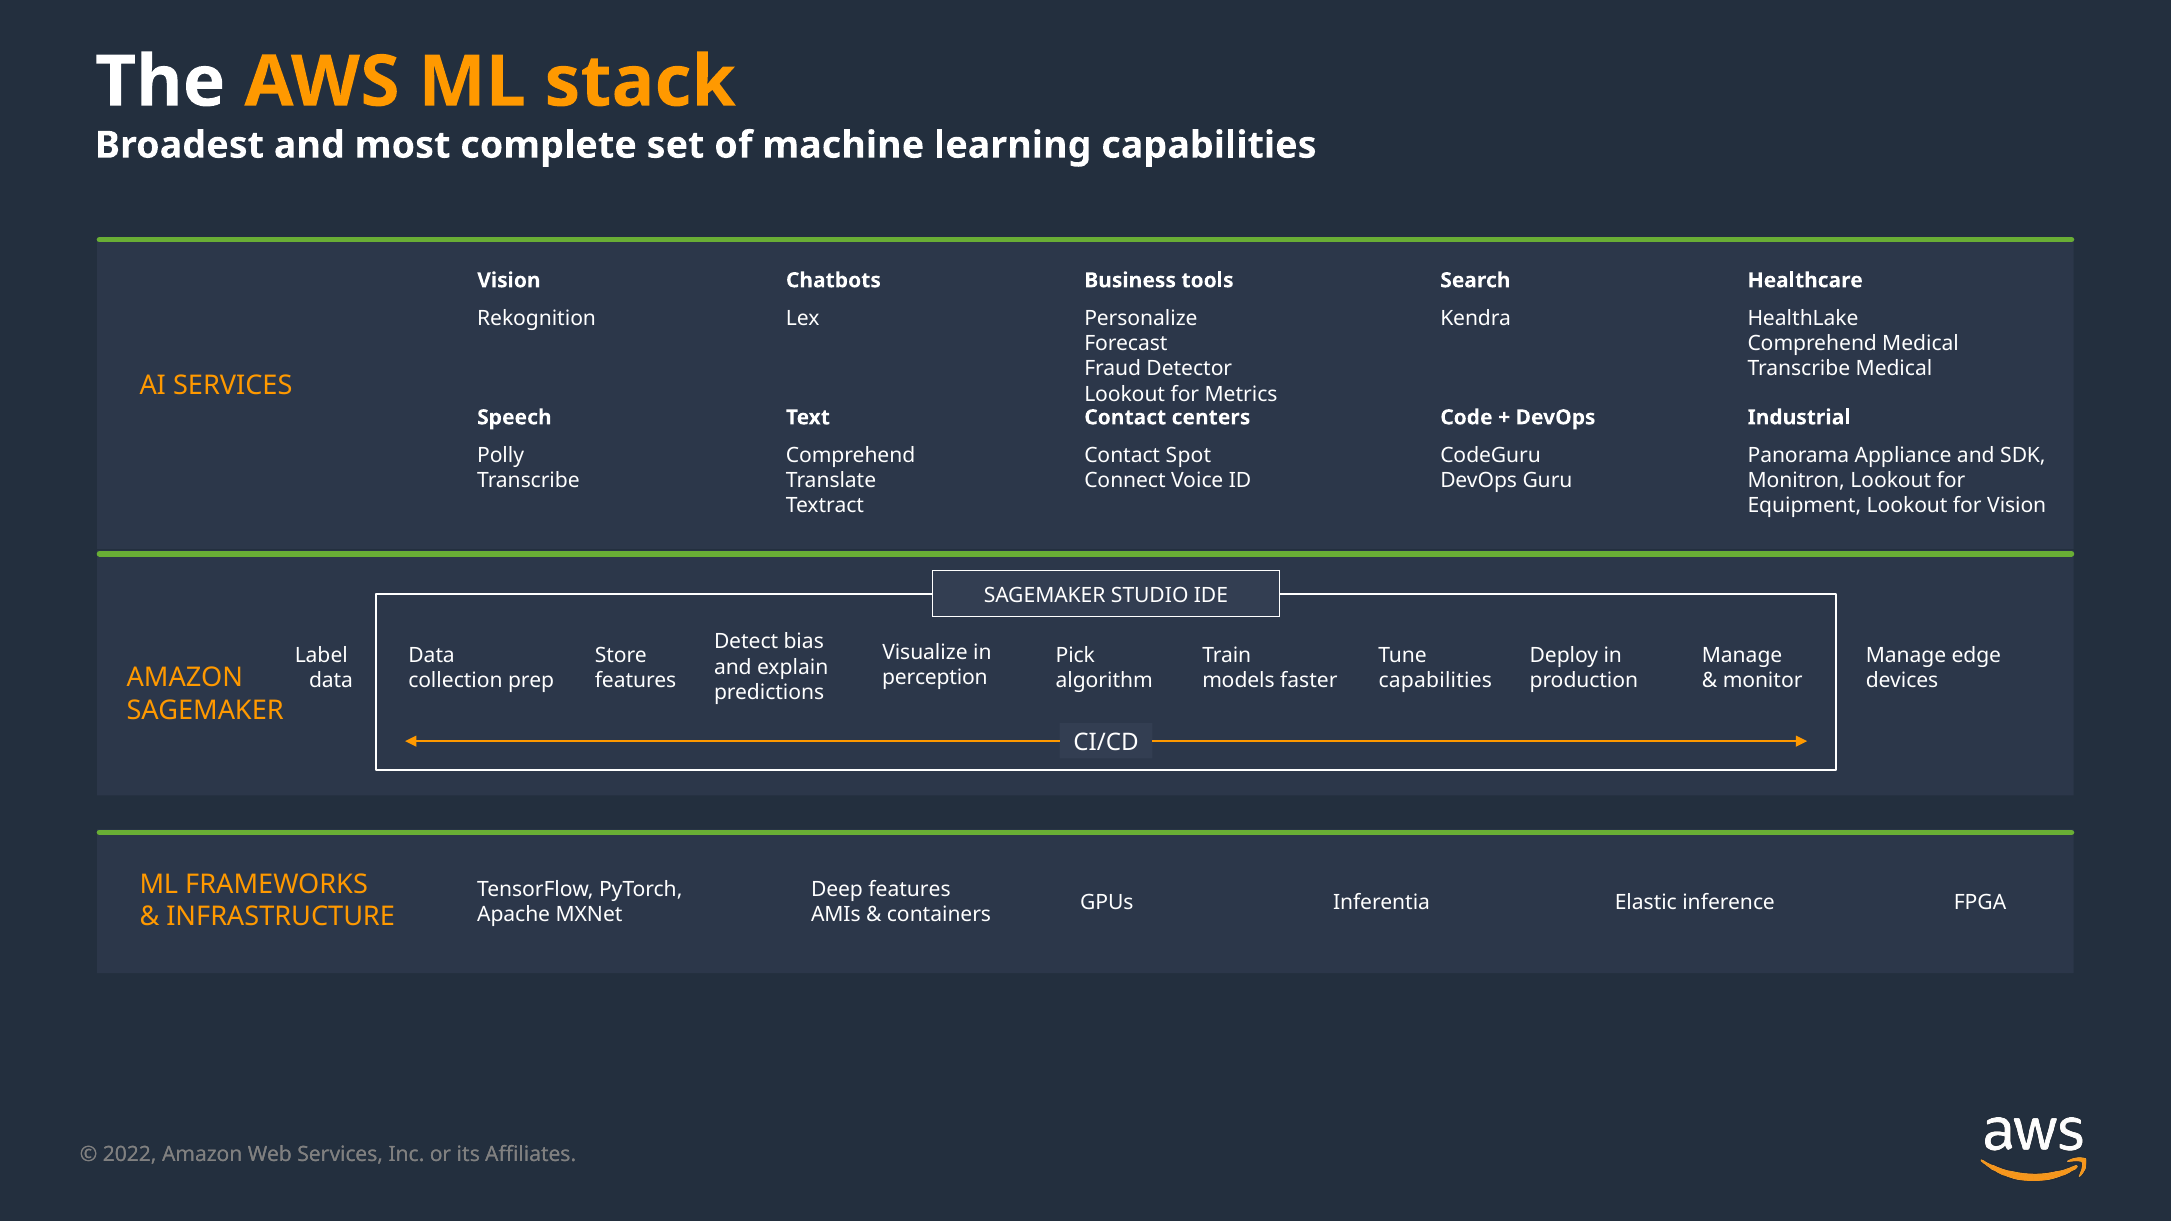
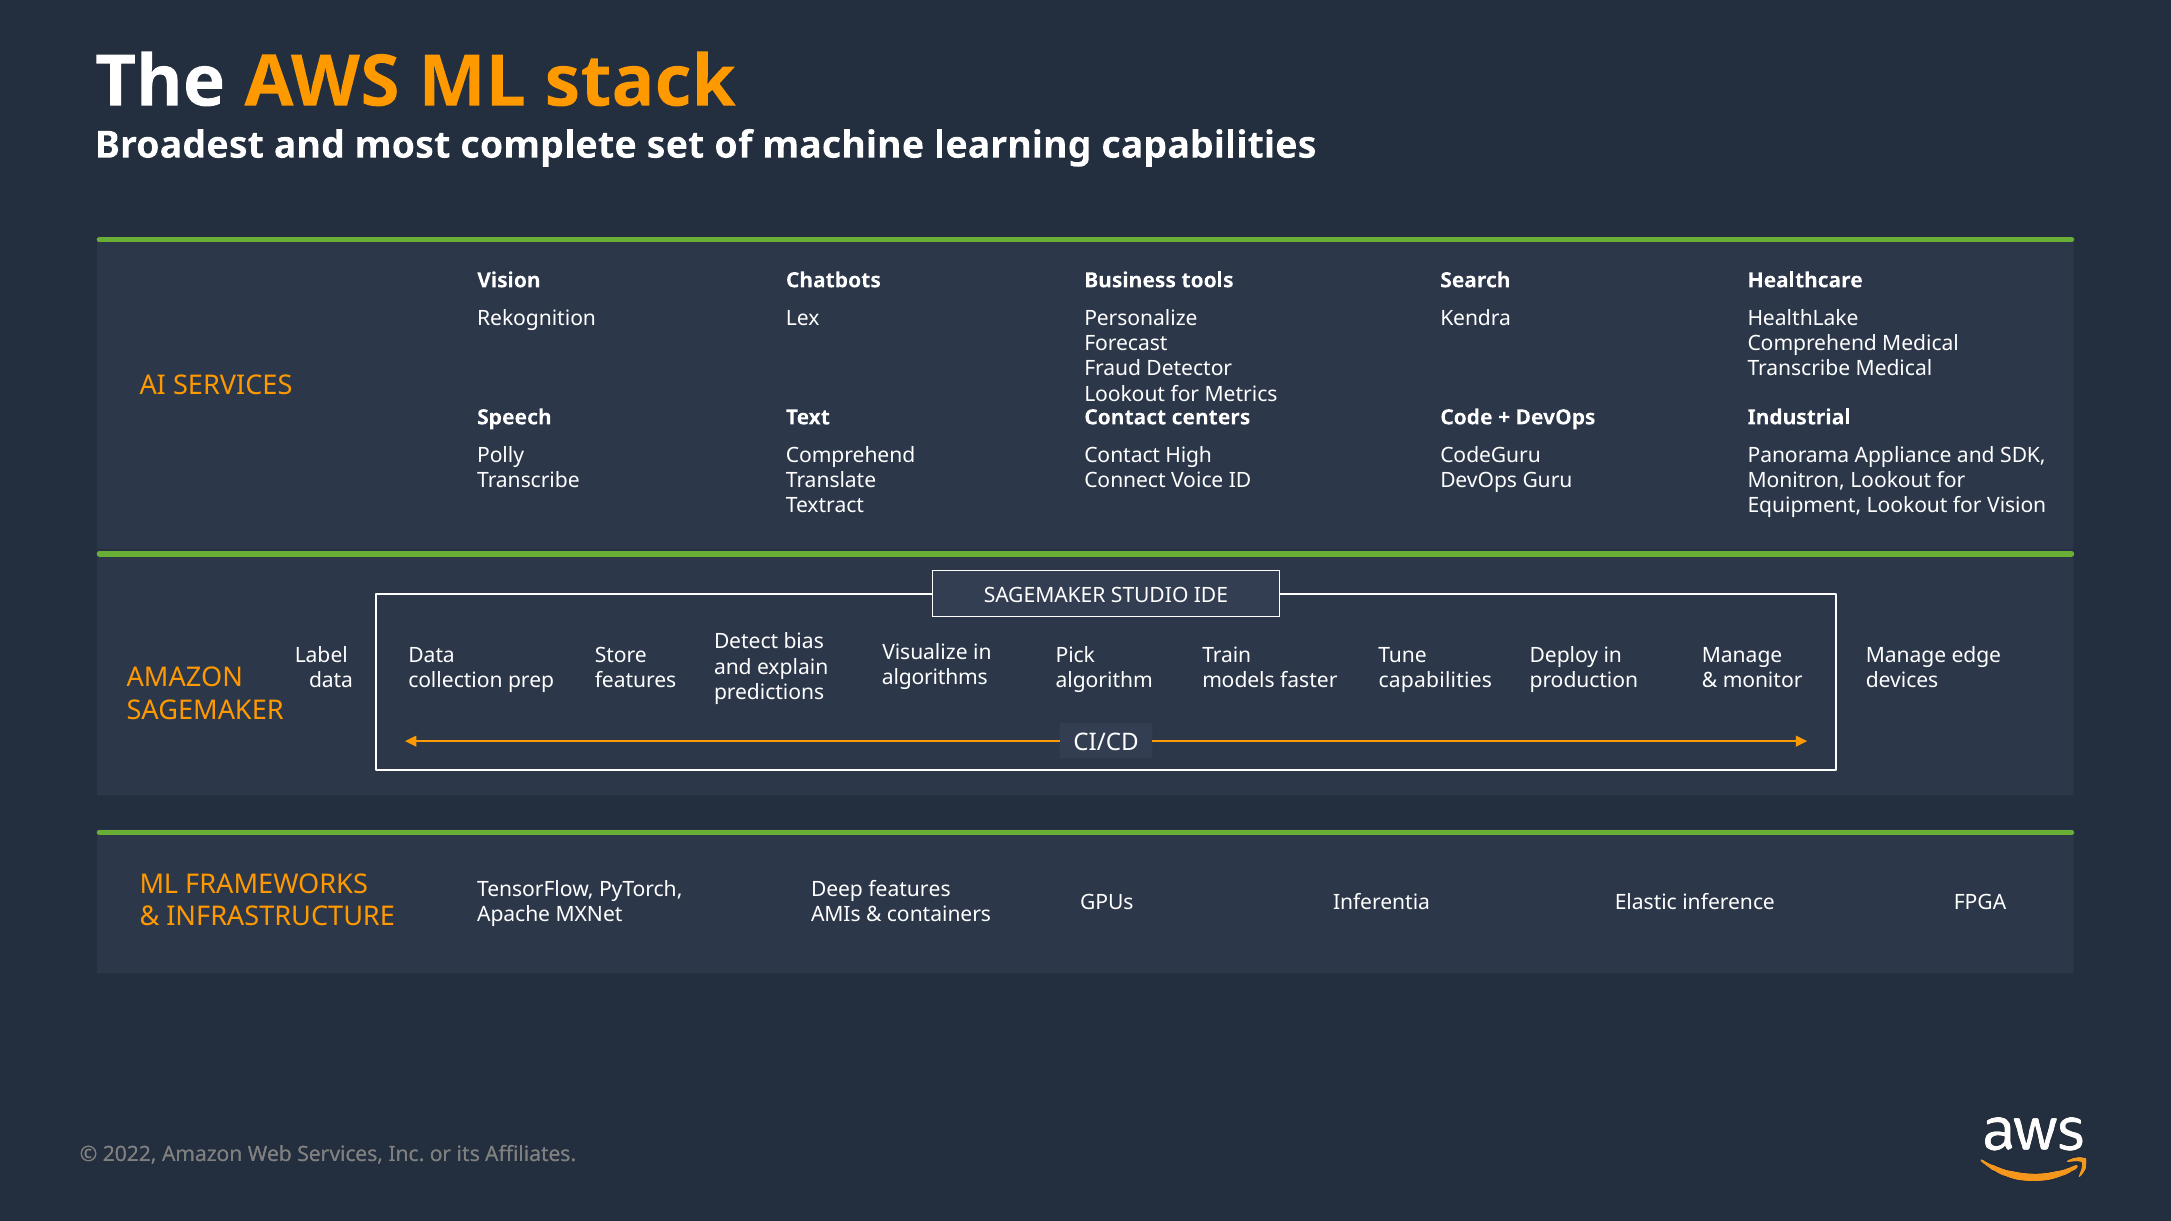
Spot: Spot -> High (1189, 455)
perception: perception -> algorithms (935, 678)
